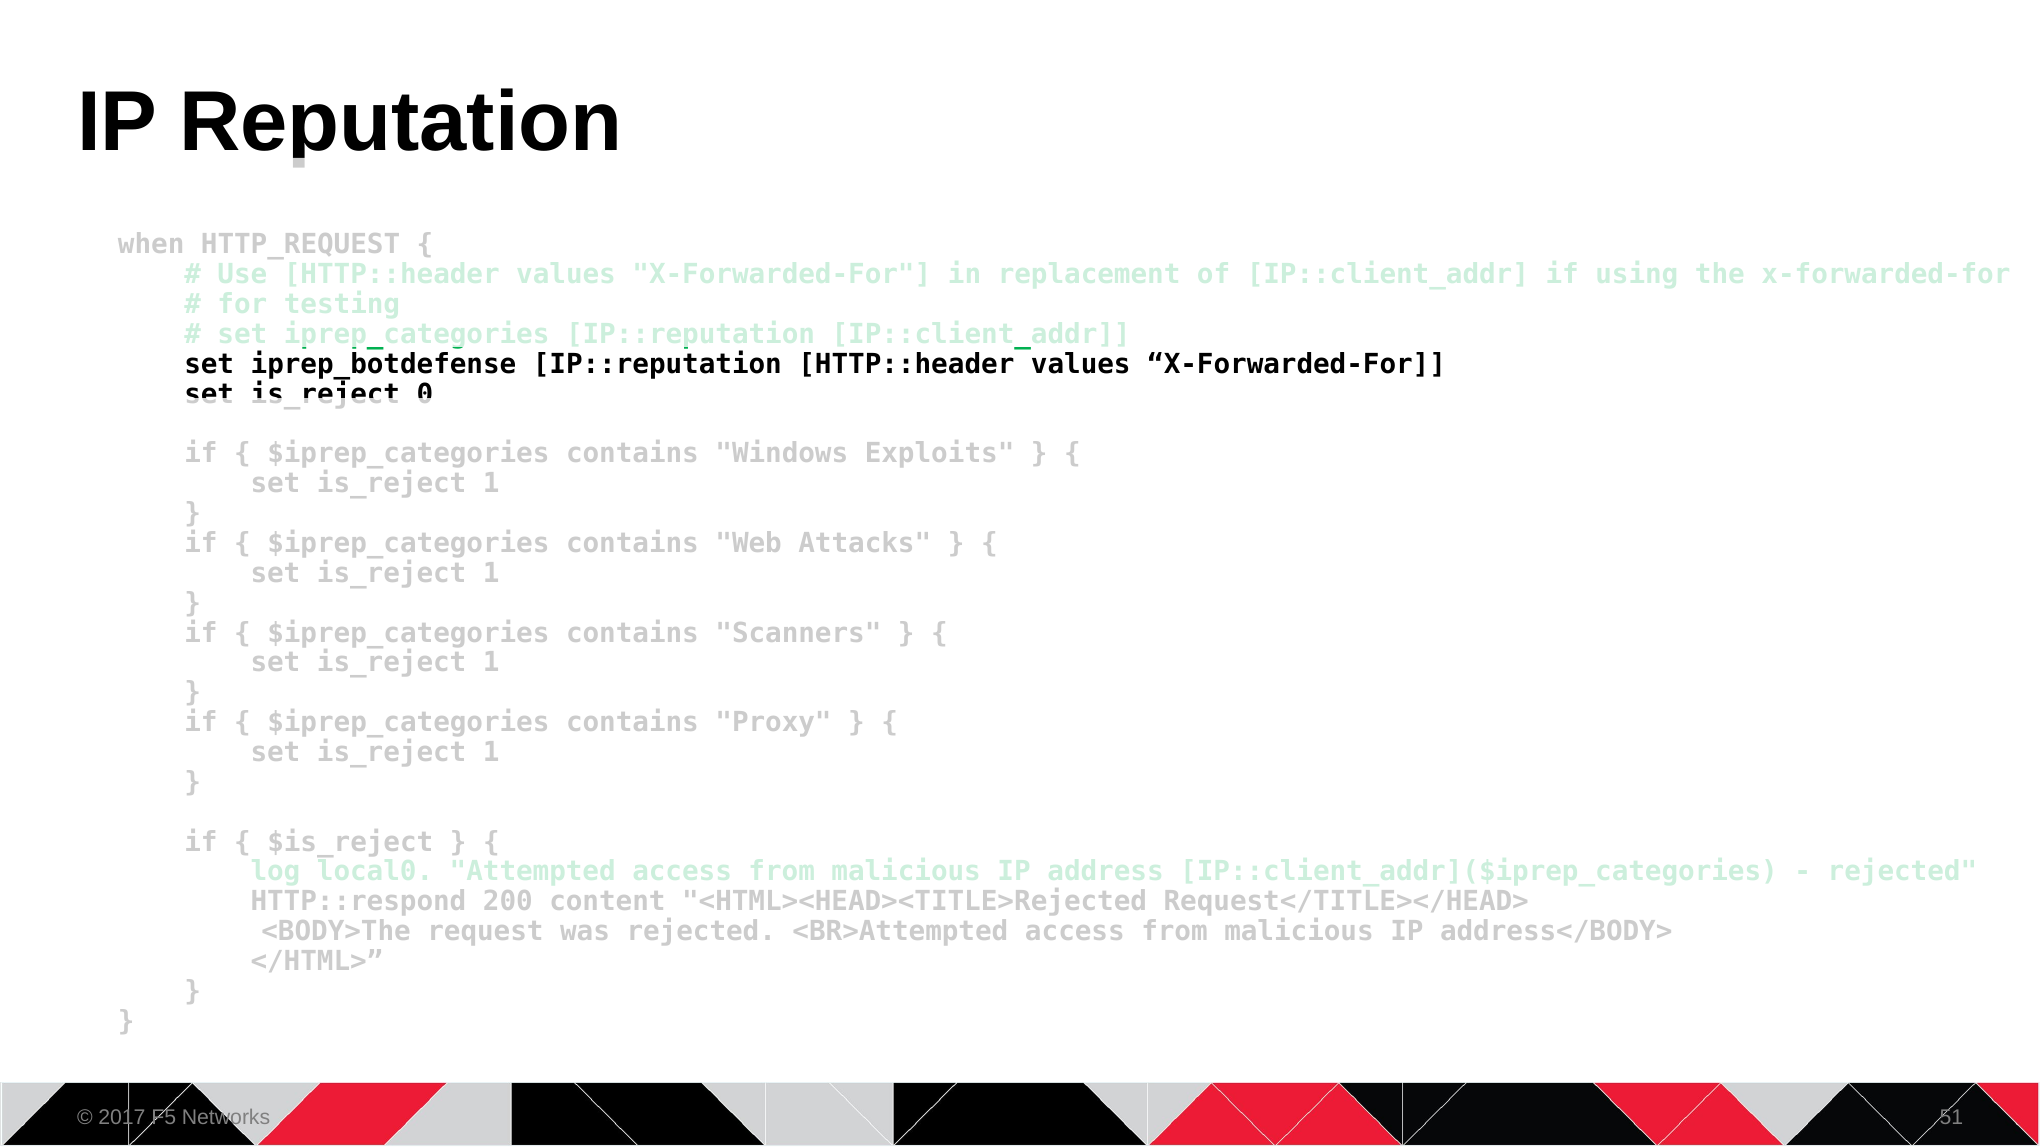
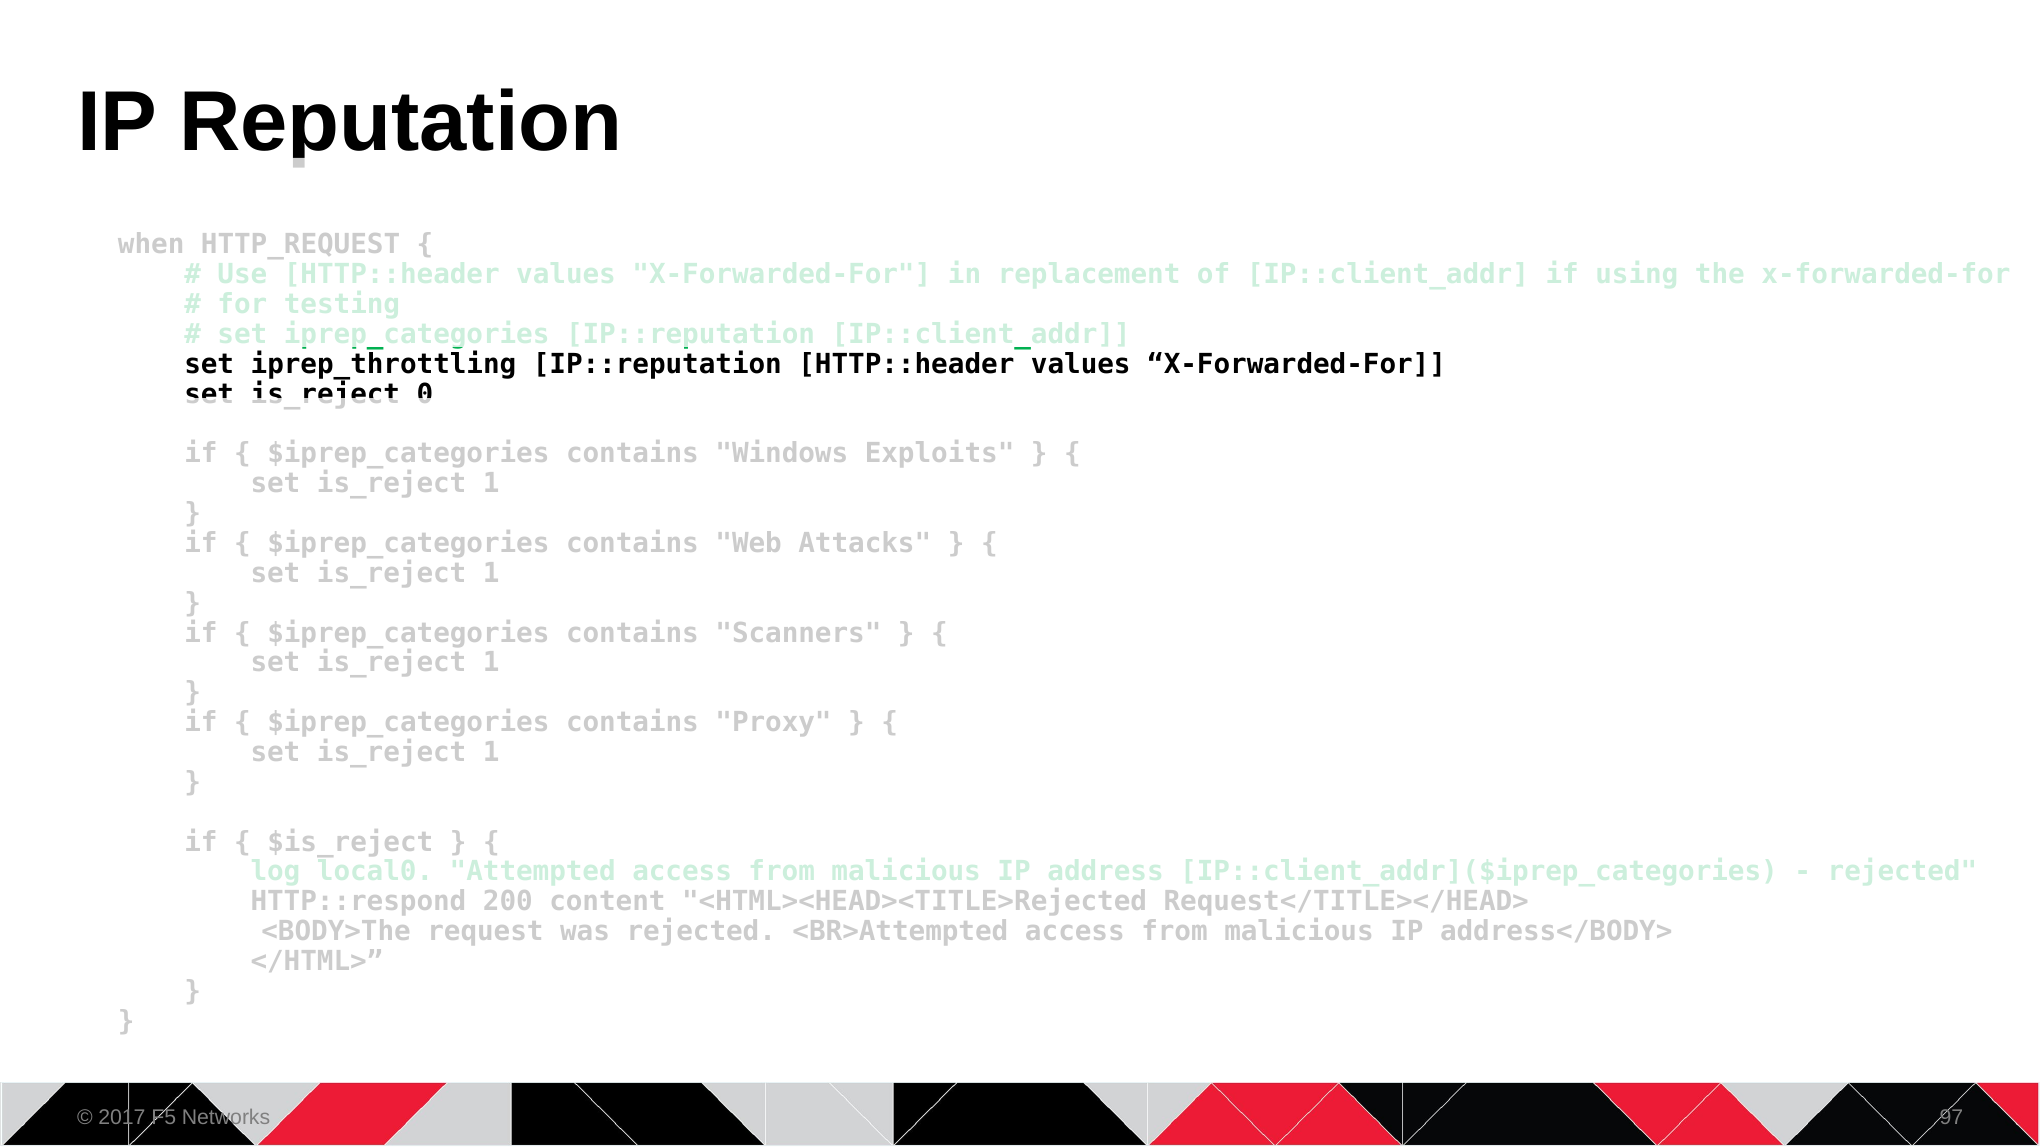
iprep_botdefense: iprep_botdefense -> iprep_throttling (383, 364)
51: 51 -> 97 (1951, 1118)
